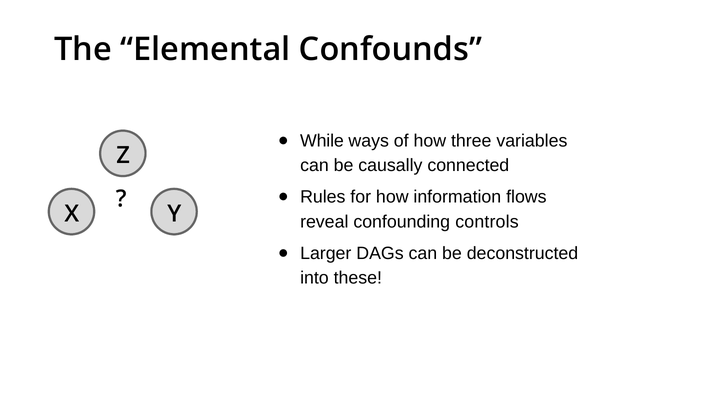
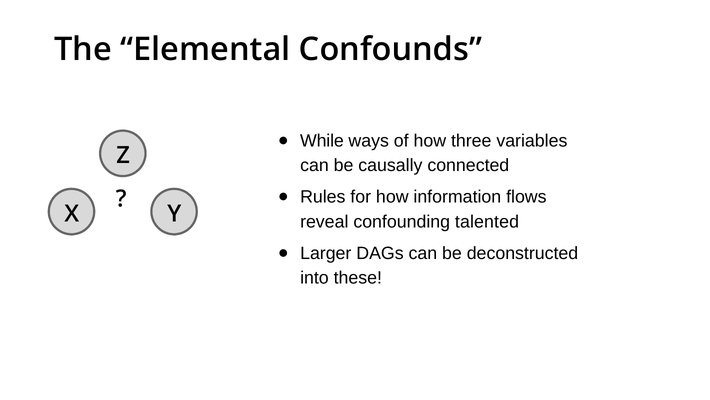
controls: controls -> talented (487, 221)
